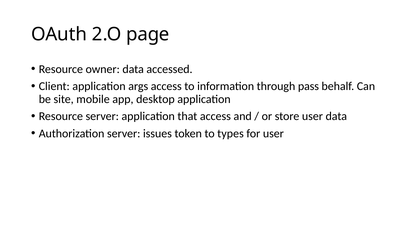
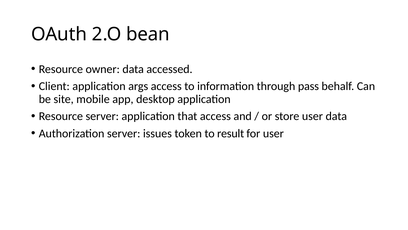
page: page -> bean (148, 34)
types: types -> result (231, 133)
